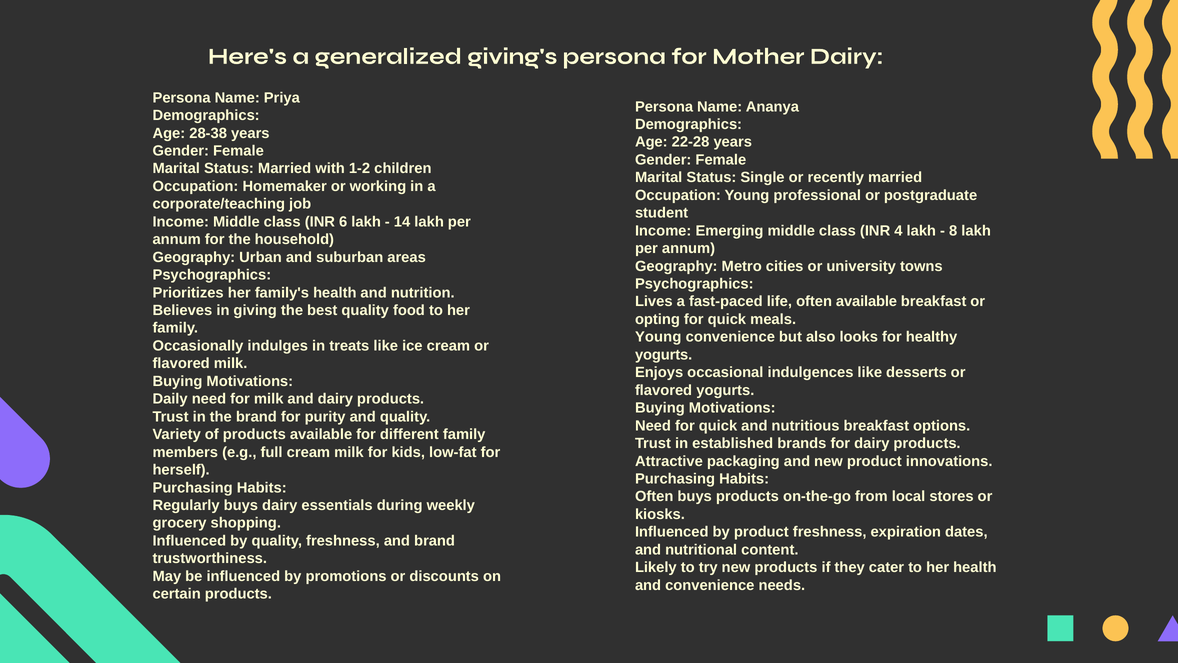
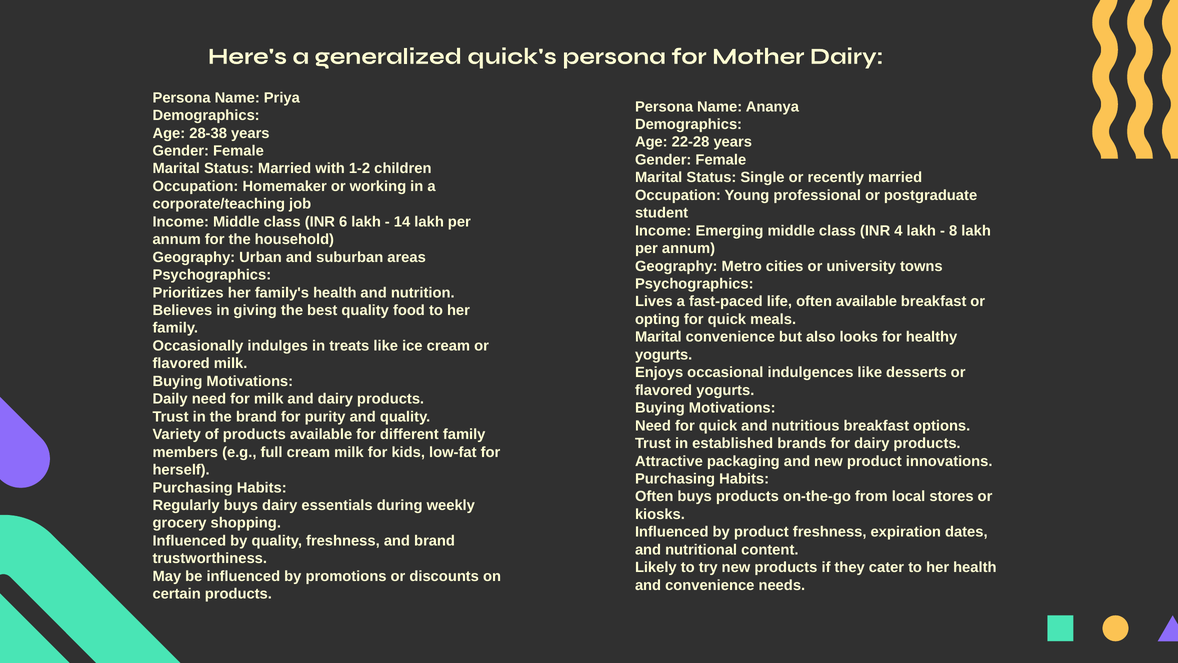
giving's: giving's -> quick's (512, 56)
Young: Young -> Marital (658, 337)
